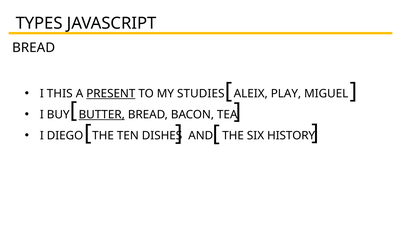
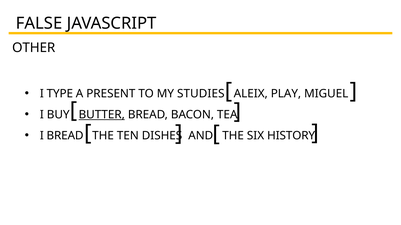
TYPES: TYPES -> FALSE (39, 23)
BREAD: BREAD -> OTHER (34, 48)
THIS: THIS -> TYPE (60, 94)
PRESENT underline: present -> none (111, 94)
I DIEGO: DIEGO -> BREAD (65, 136)
